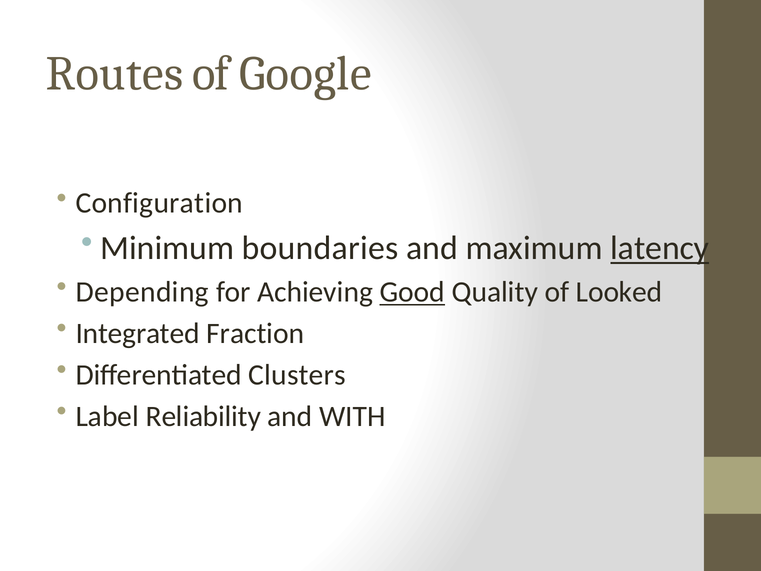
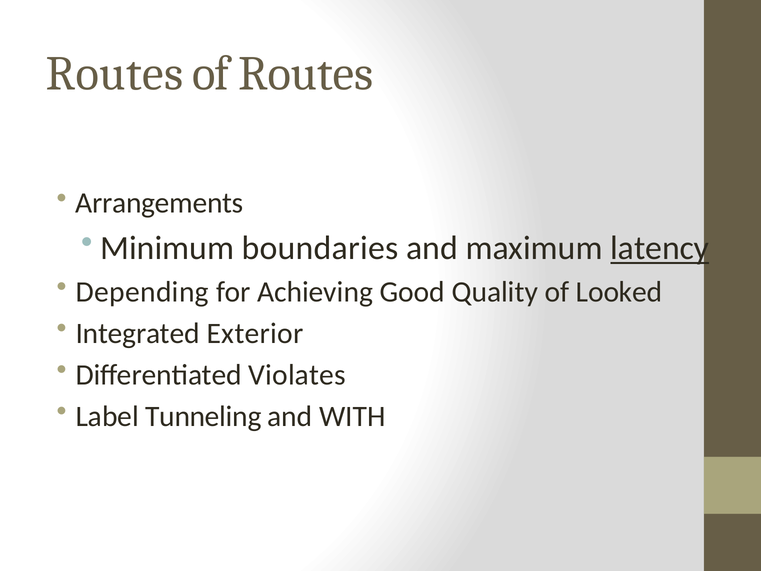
of Google: Google -> Routes (306, 74)
Configuration: Configuration -> Arrangements (159, 203)
Good underline: present -> none (412, 292)
Fraction: Fraction -> Exterior (255, 333)
Clusters: Clusters -> Violates (297, 375)
Reliability: Reliability -> Tunneling (203, 416)
